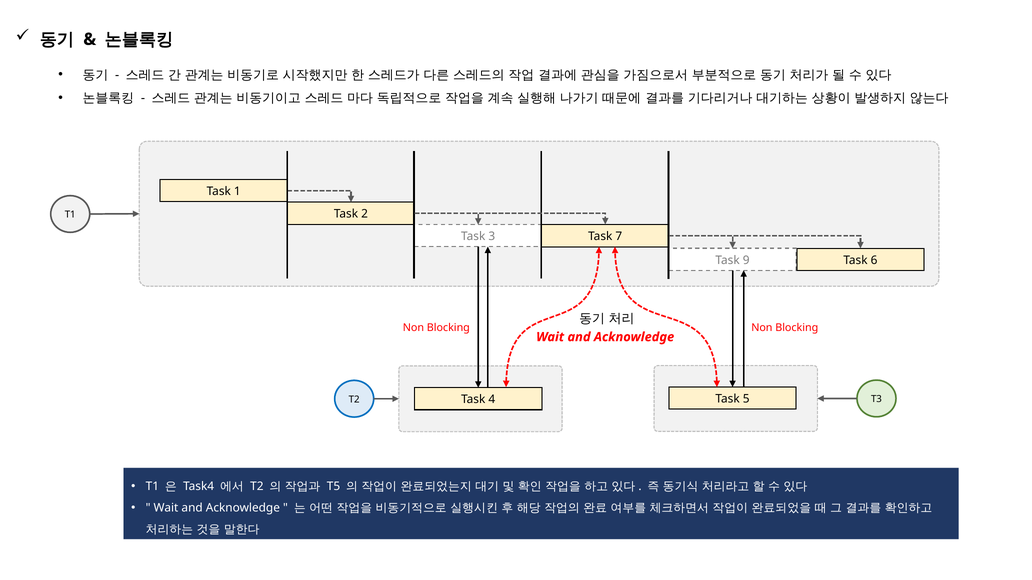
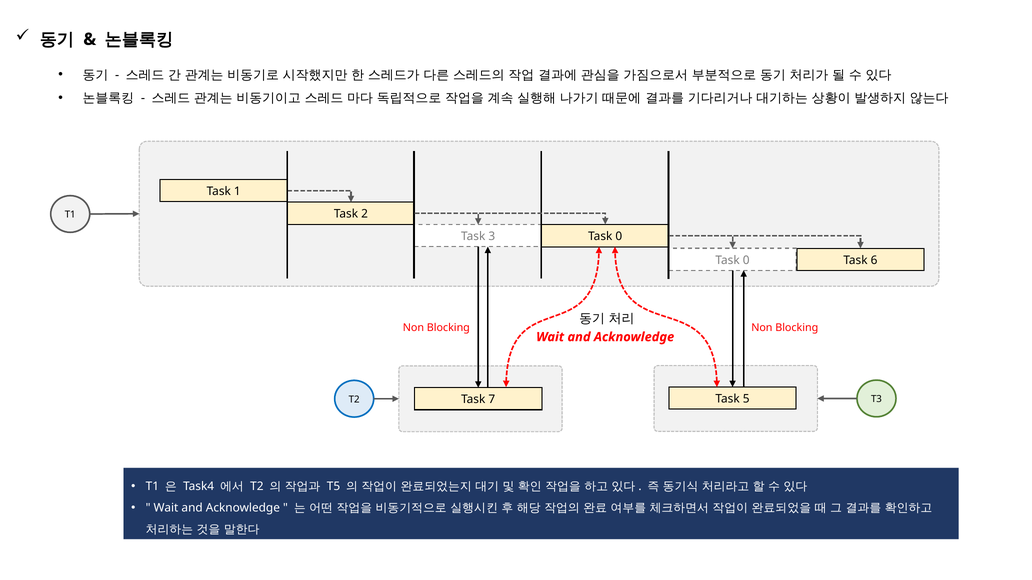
7: 7 -> 0 (619, 237)
9: 9 -> 0 (746, 260)
4: 4 -> 7 (492, 400)
